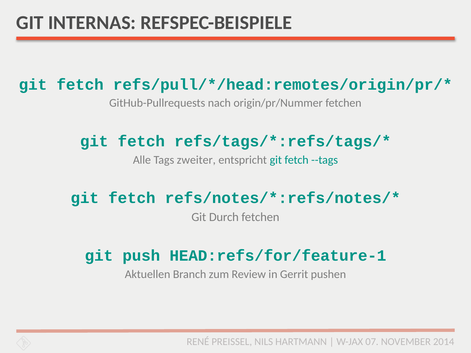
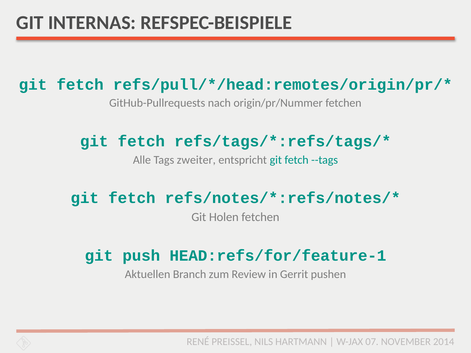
Durch: Durch -> Holen (224, 217)
